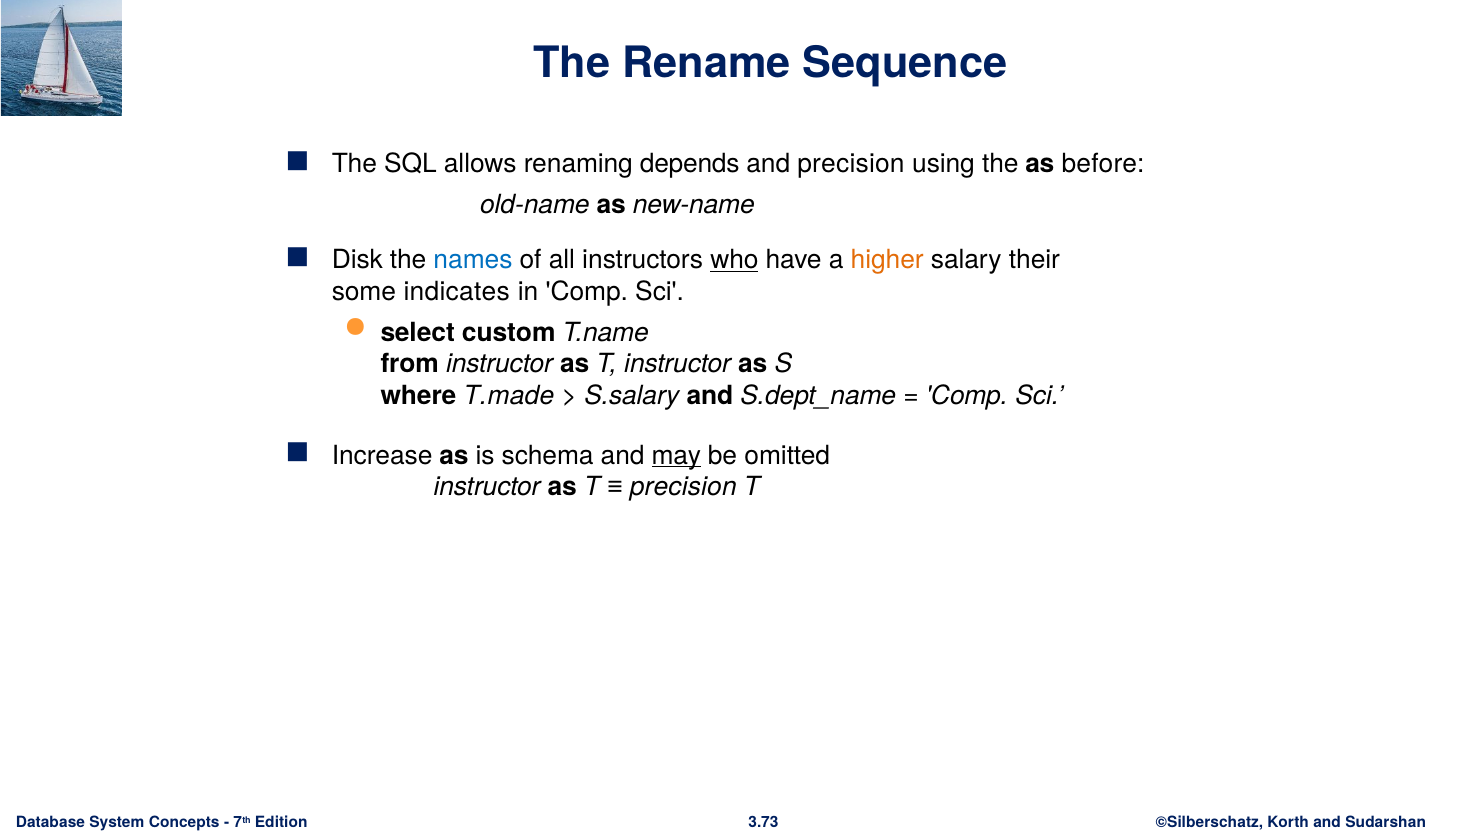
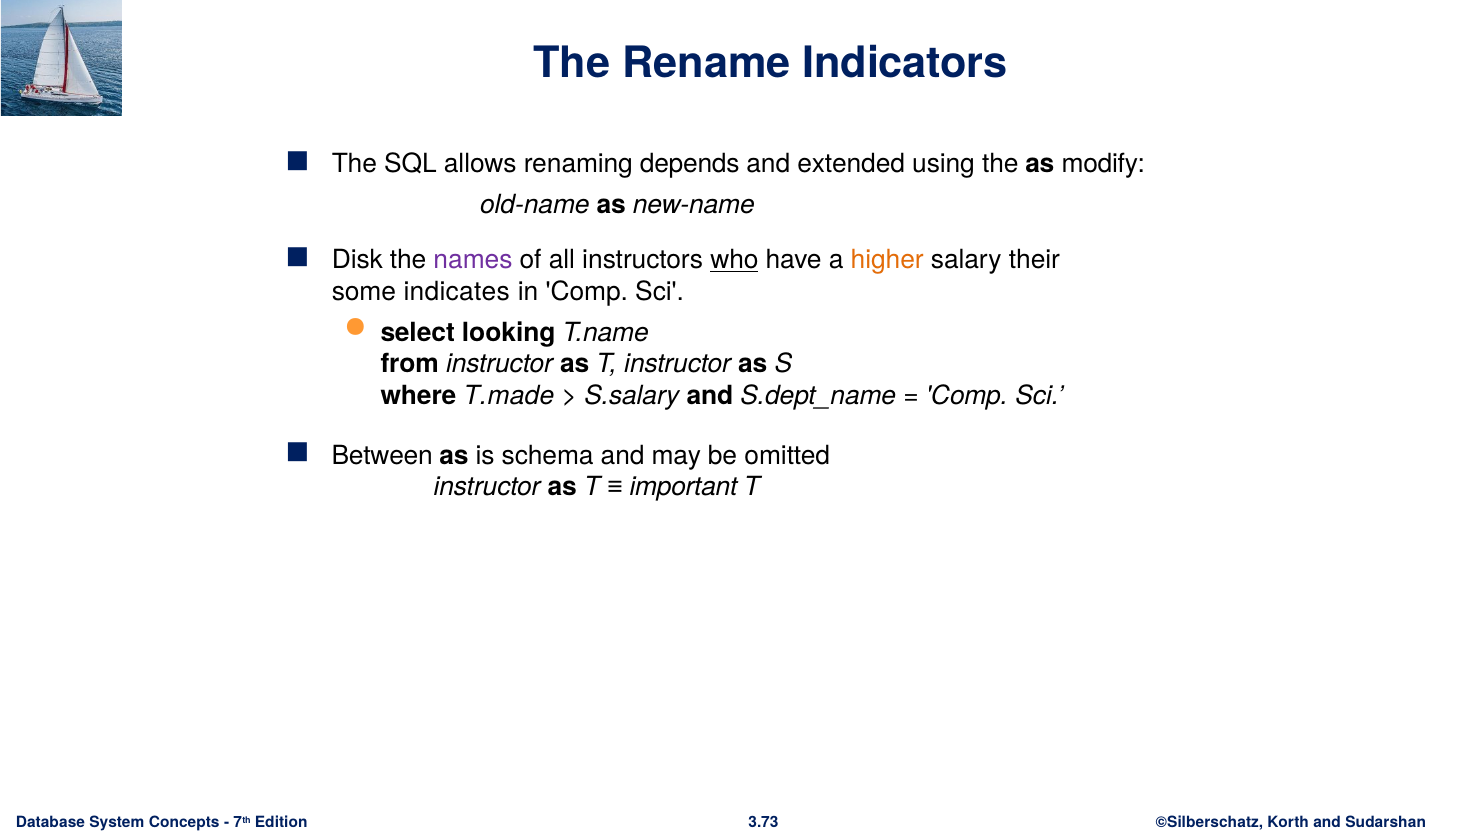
Sequence: Sequence -> Indicators (905, 63)
and precision: precision -> extended (851, 164)
before: before -> modify (1103, 164)
names colour: blue -> purple (473, 260)
custom: custom -> looking (509, 332)
Increase: Increase -> Between (382, 455)
may underline: present -> none (676, 455)
T precision: precision -> important (683, 487)
